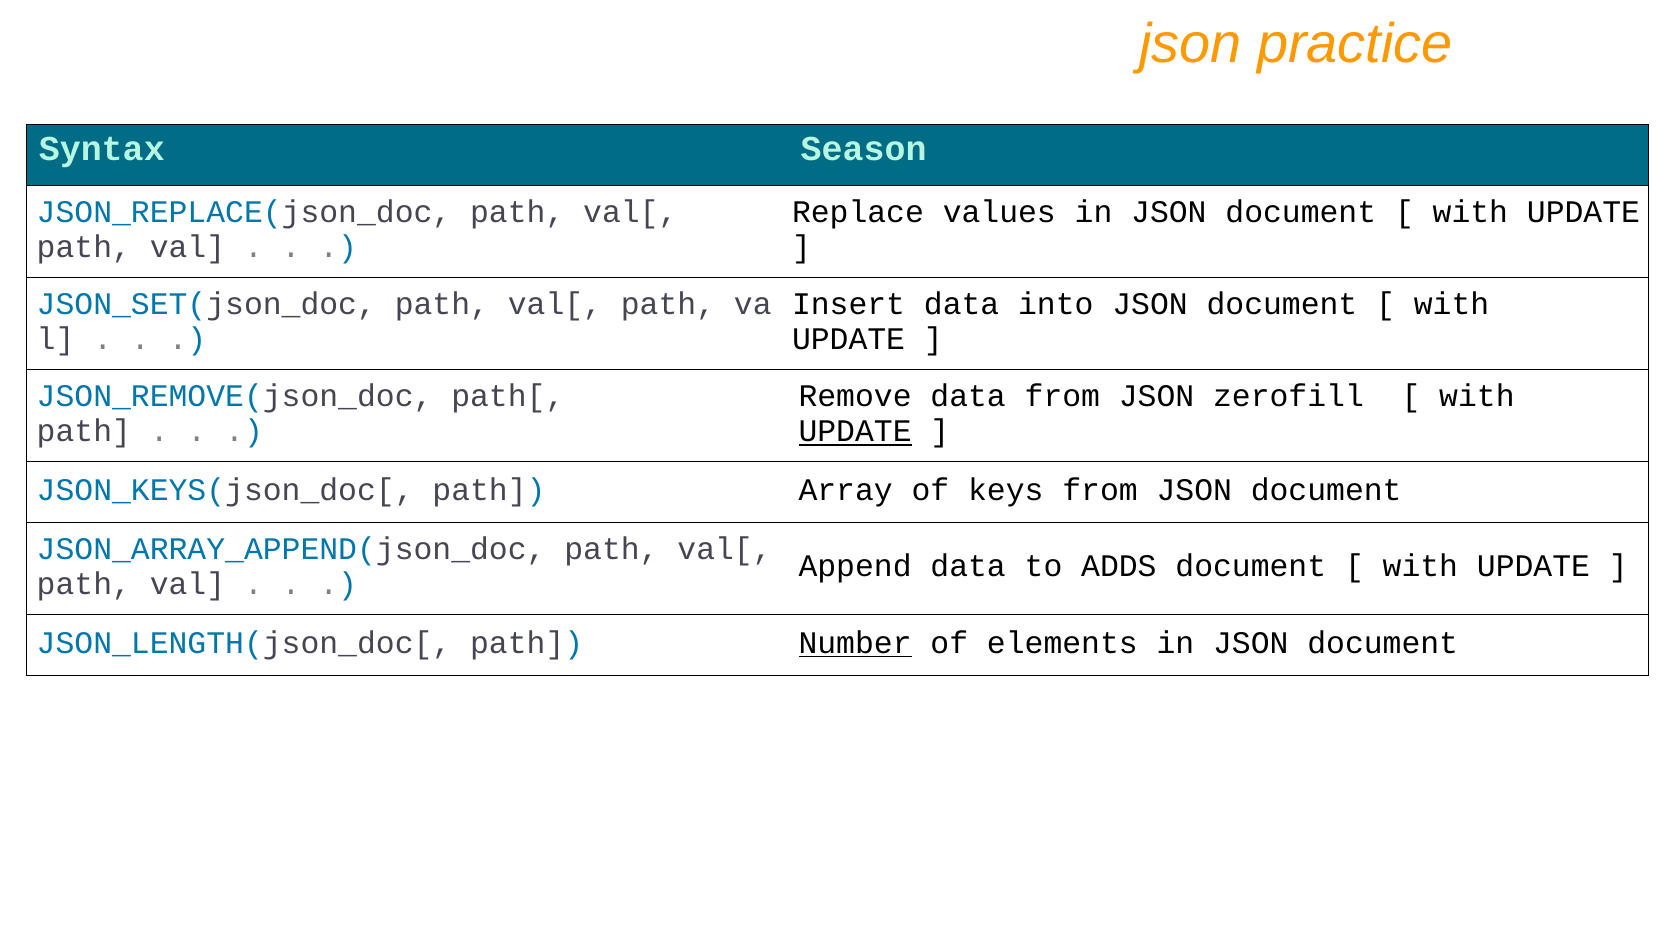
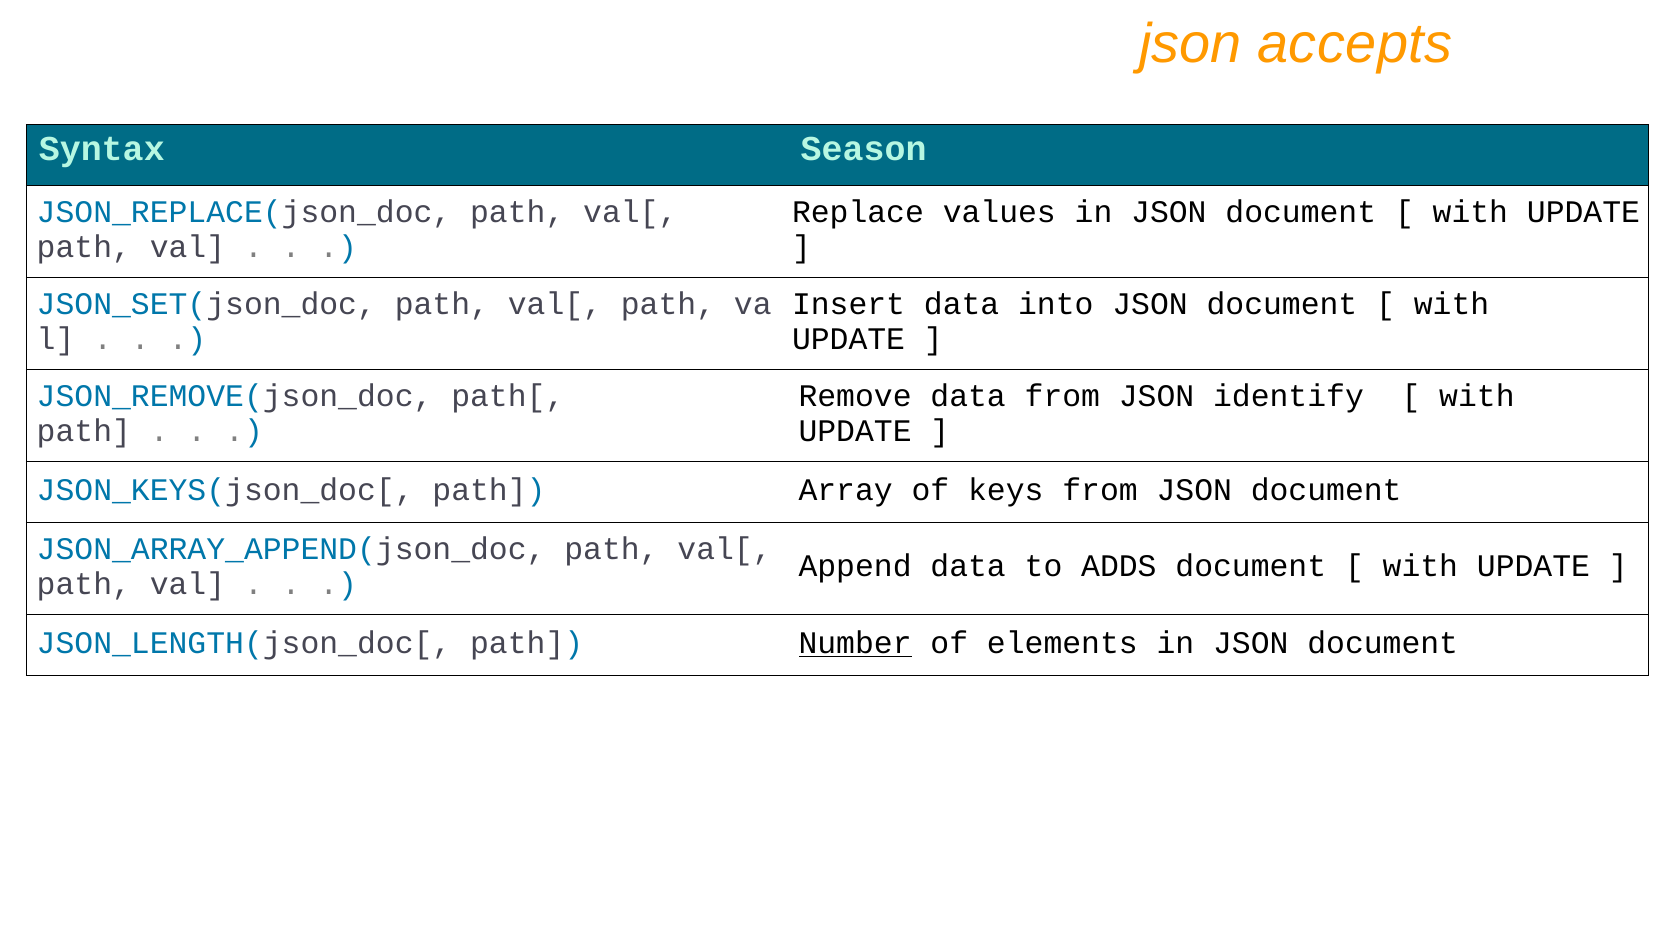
practice: practice -> accepts (1355, 44)
zerofill: zerofill -> identify (1288, 396)
UPDATE underline: present -> none (855, 432)
